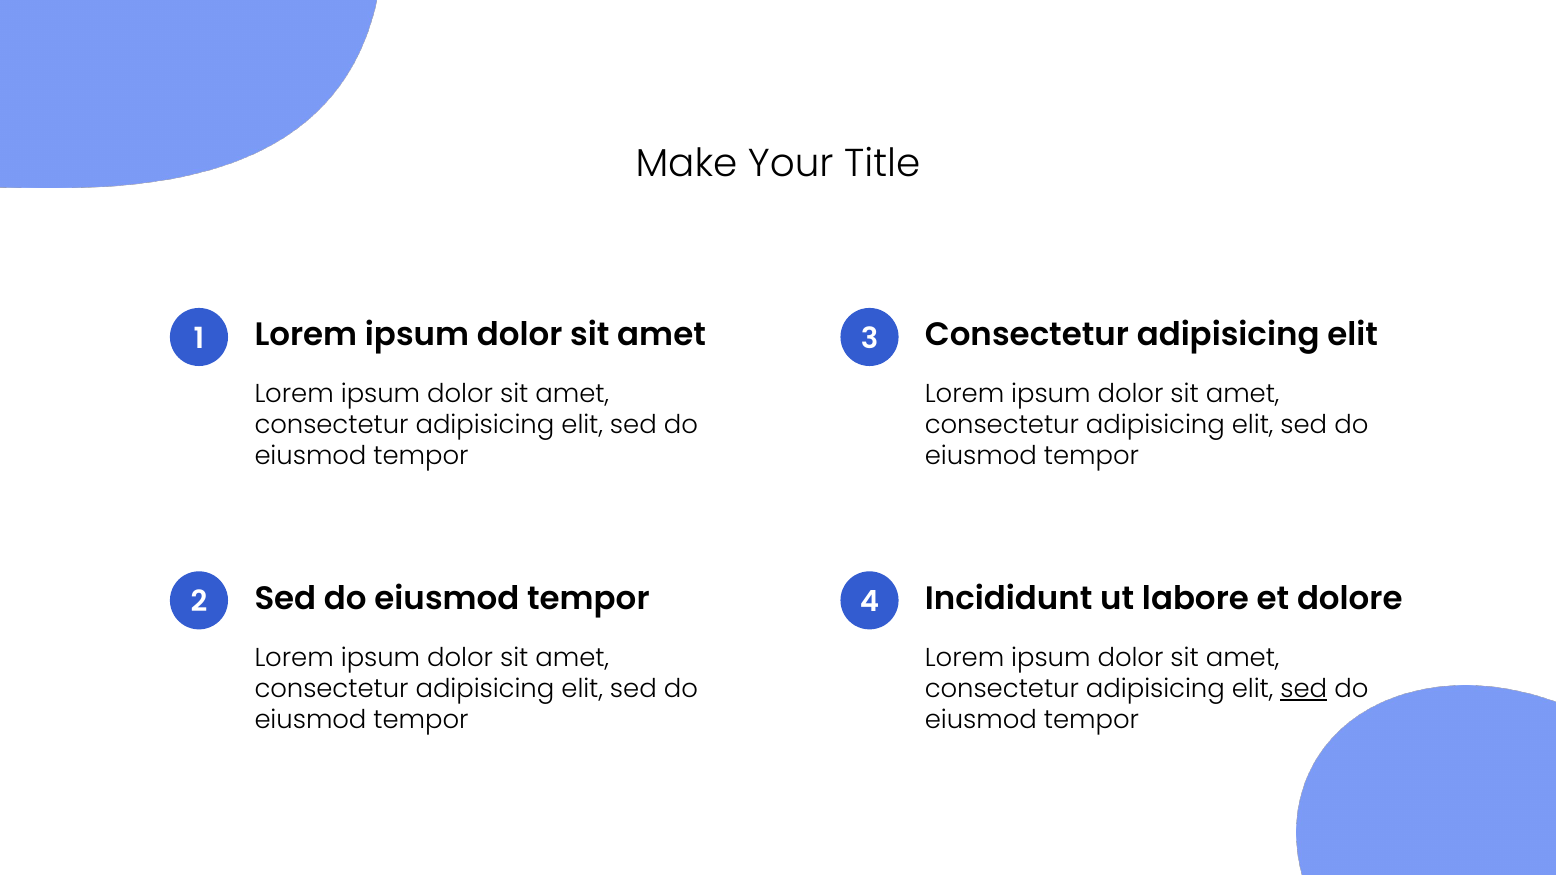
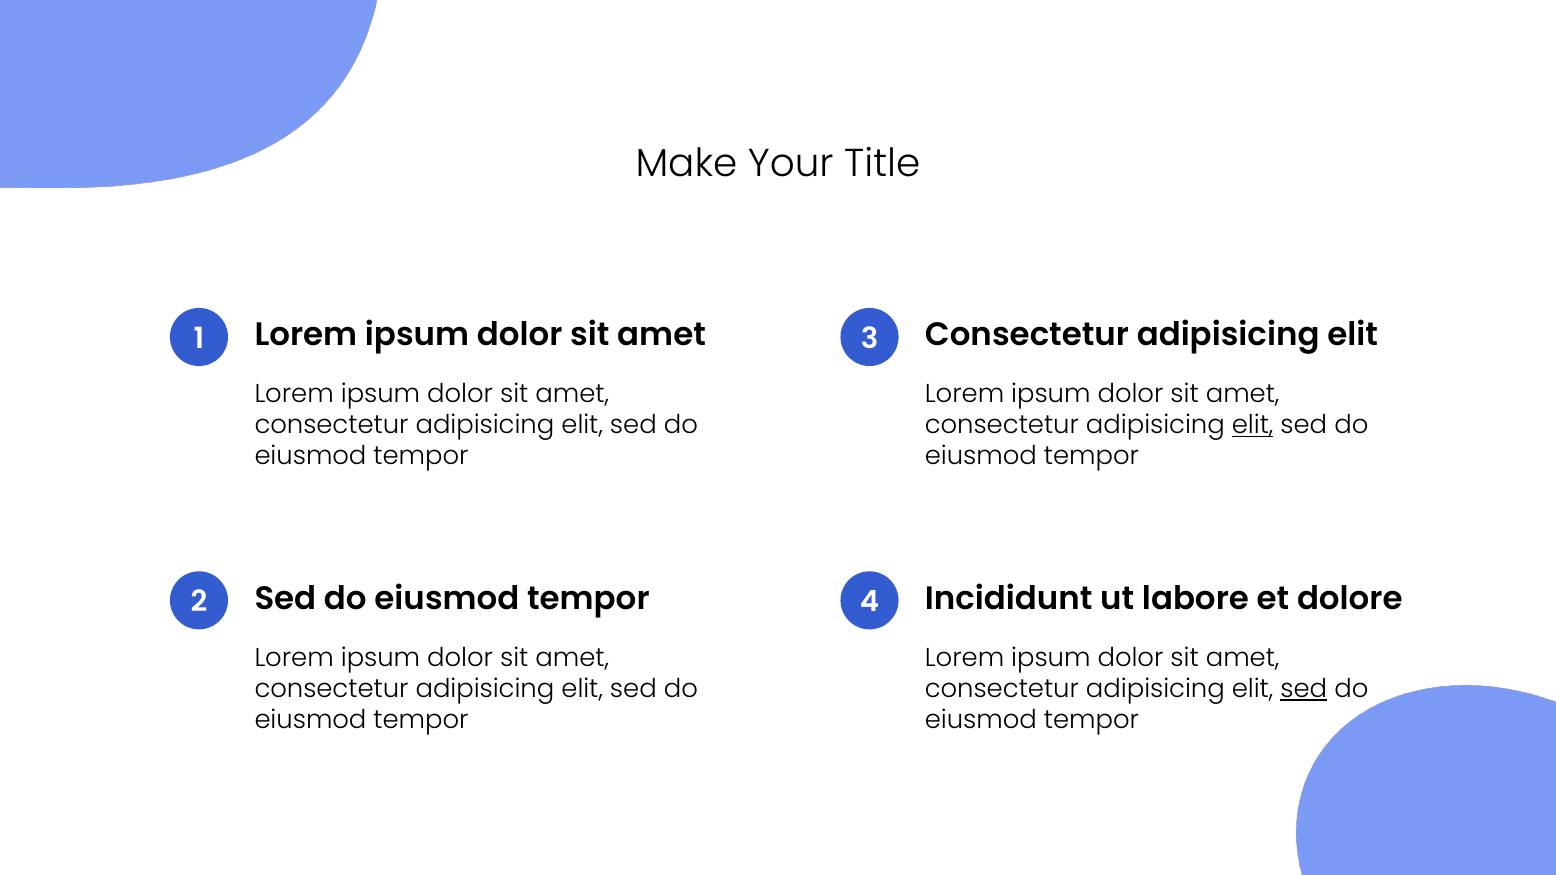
elit underline: none -> present (1253, 425)
